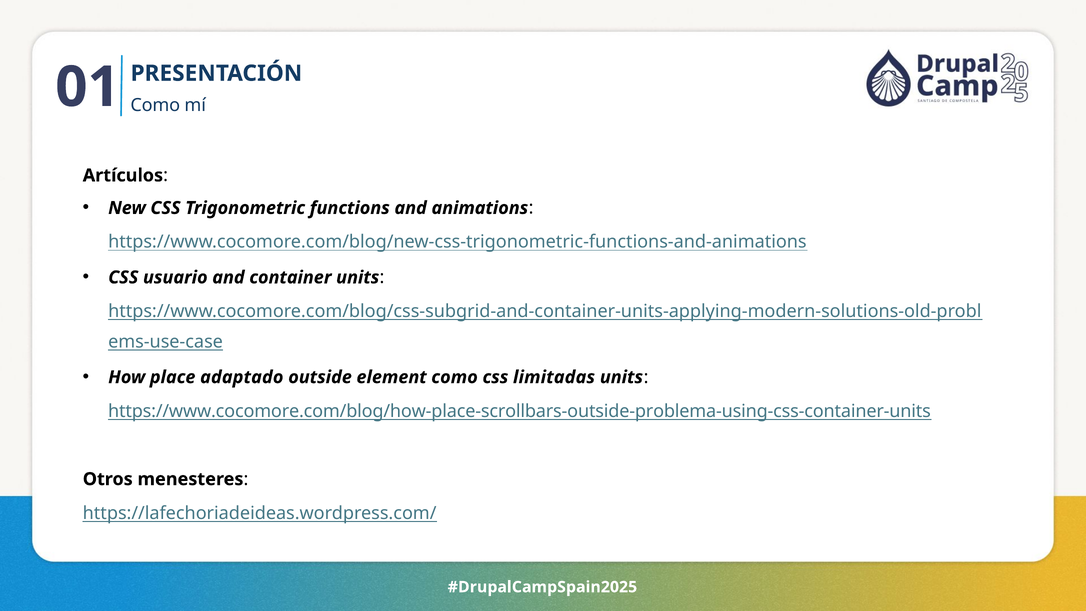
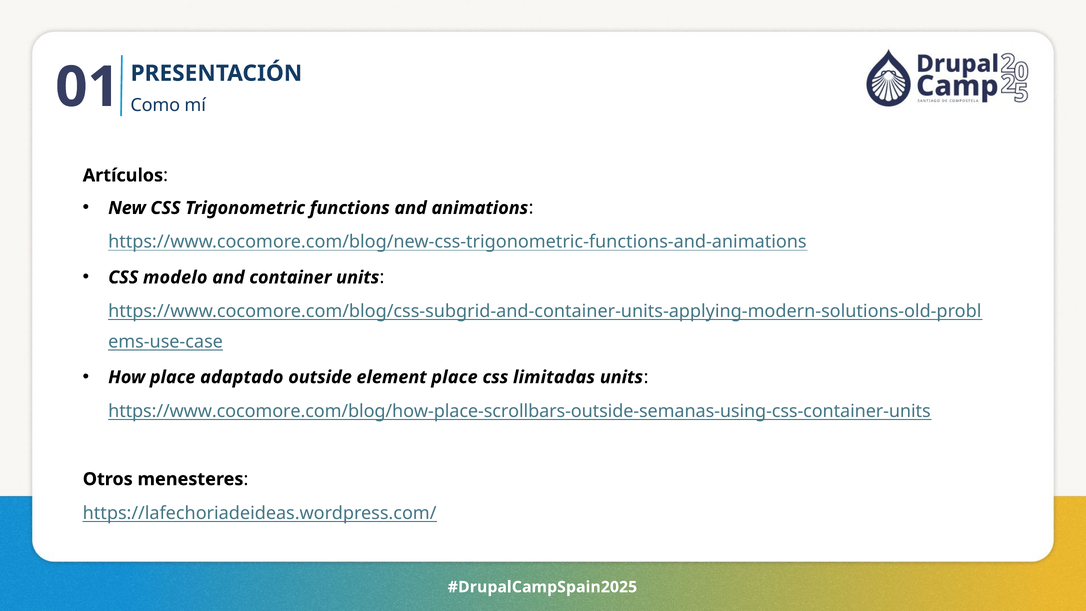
usuario: usuario -> modelo (175, 277)
element como: como -> place (454, 377)
https://www.cocomore.com/blog/how-place-scrollbars-outside-problema-using-css-container-units: https://www.cocomore.com/blog/how-place-scrollbars-outside-problema-using-css-container-units -> https://www.cocomore.com/blog/how-place-scrollbars-outside-semanas-using-css-container-units (519, 411)
